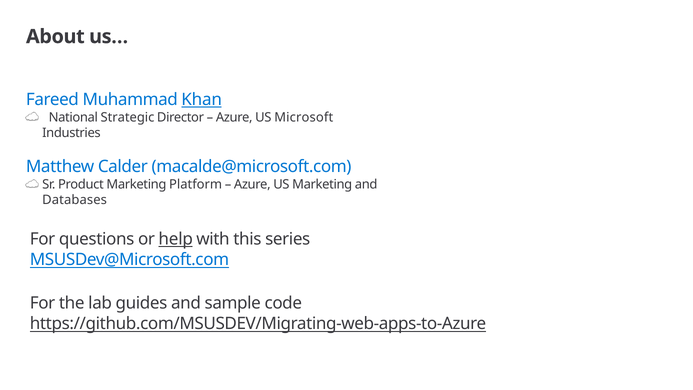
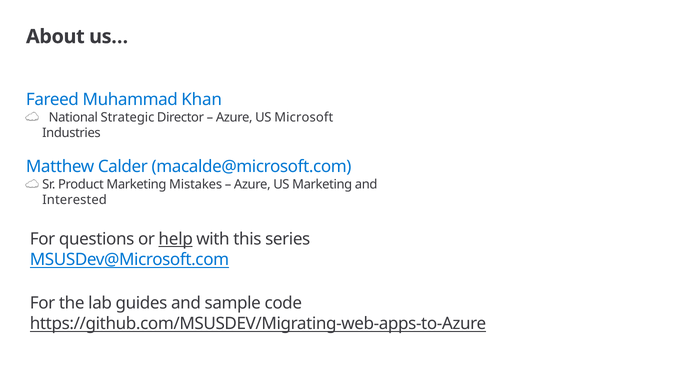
Khan underline: present -> none (202, 100)
Platform: Platform -> Mistakes (196, 184)
Databases: Databases -> Interested (75, 200)
